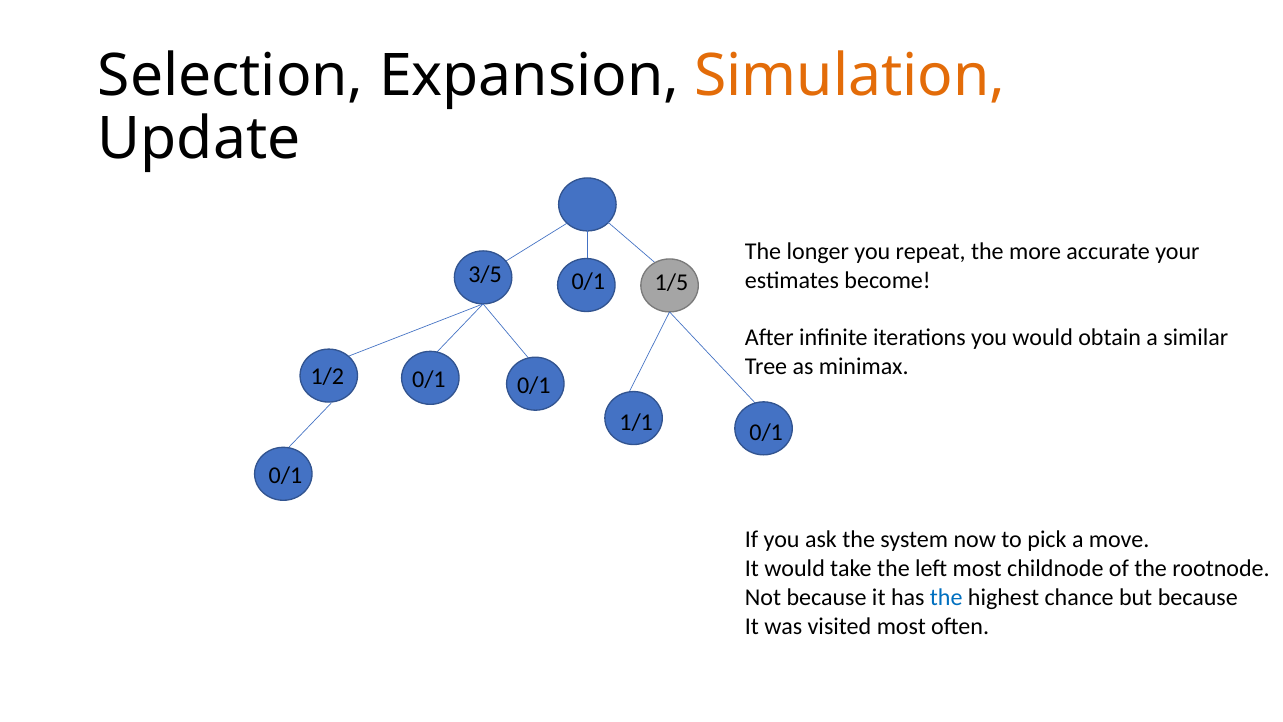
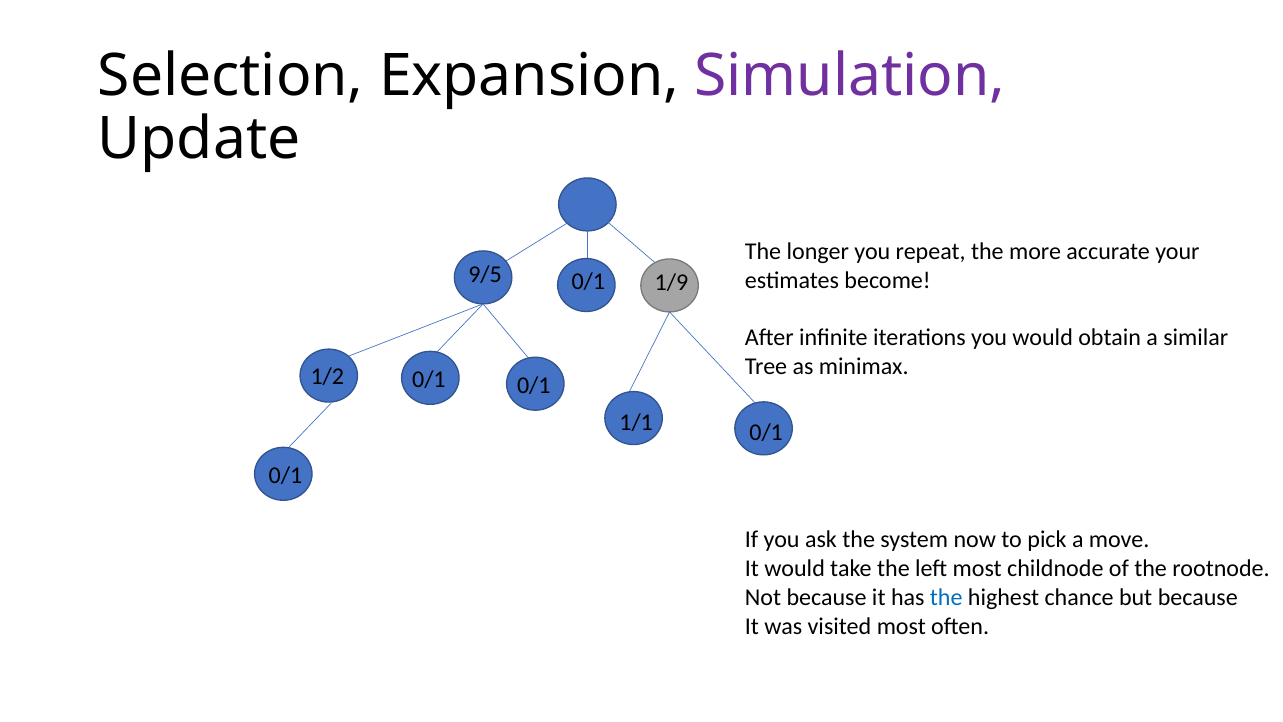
Simulation colour: orange -> purple (850, 76)
3/5: 3/5 -> 9/5 (485, 274)
1/5: 1/5 -> 1/9 (672, 282)
